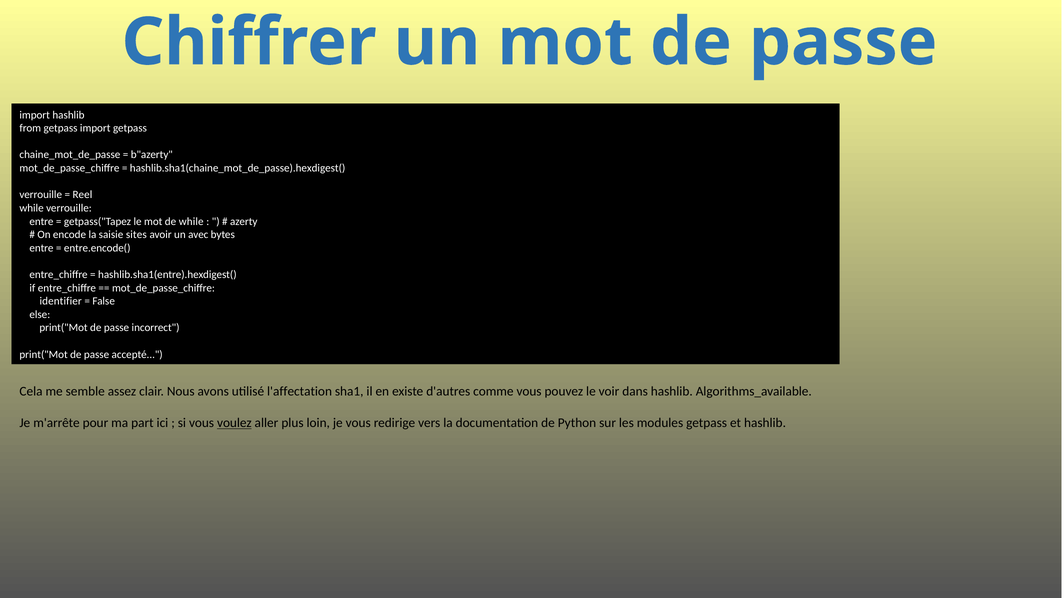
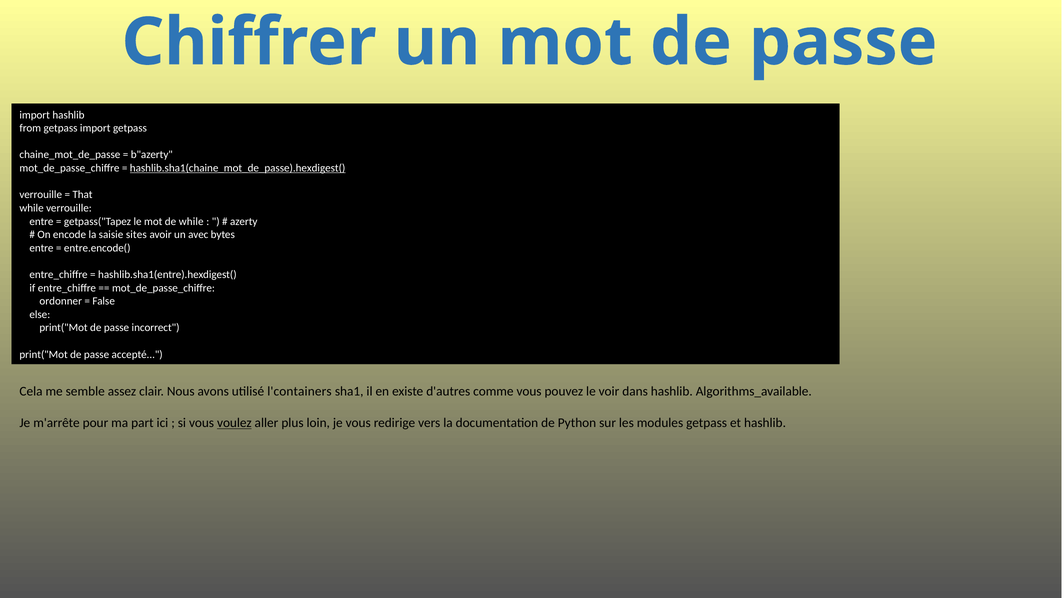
hashlib.sha1(chaine_mot_de_passe).hexdigest( underline: none -> present (238, 168)
Reel: Reel -> That (82, 195)
identifier: identifier -> ordonner (61, 301)
l'affectation: l'affectation -> l'containers (299, 392)
